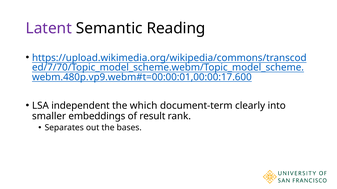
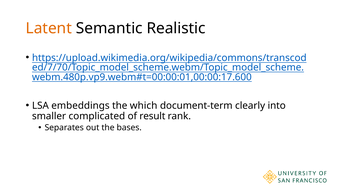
Latent colour: purple -> orange (49, 28)
Reading: Reading -> Realistic (176, 28)
independent: independent -> embeddings (80, 106)
embeddings: embeddings -> complicated (97, 116)
